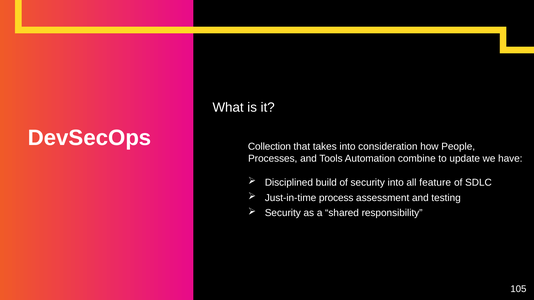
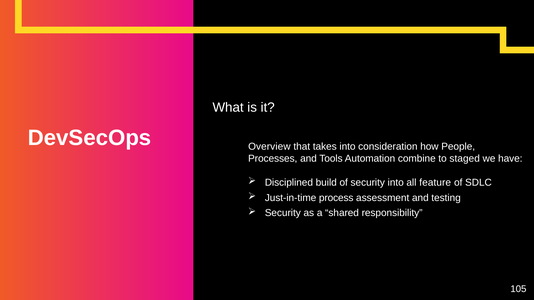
Collection: Collection -> Overview (269, 147)
update: update -> staged (465, 159)
